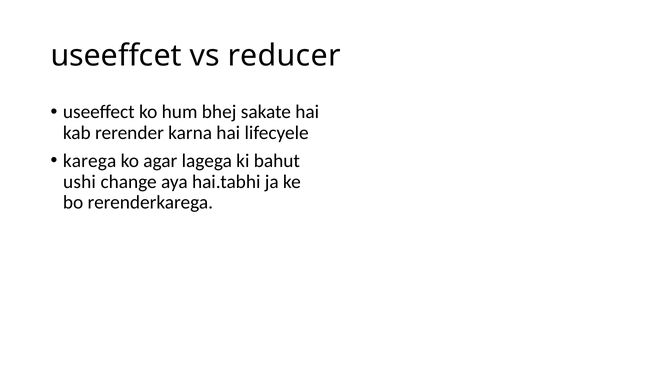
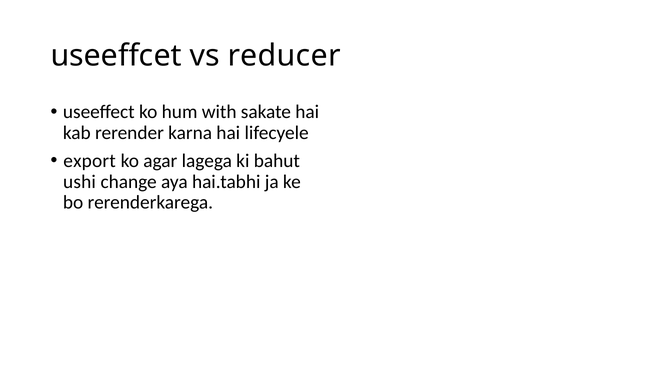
bhej: bhej -> with (219, 112)
karega: karega -> export (90, 161)
